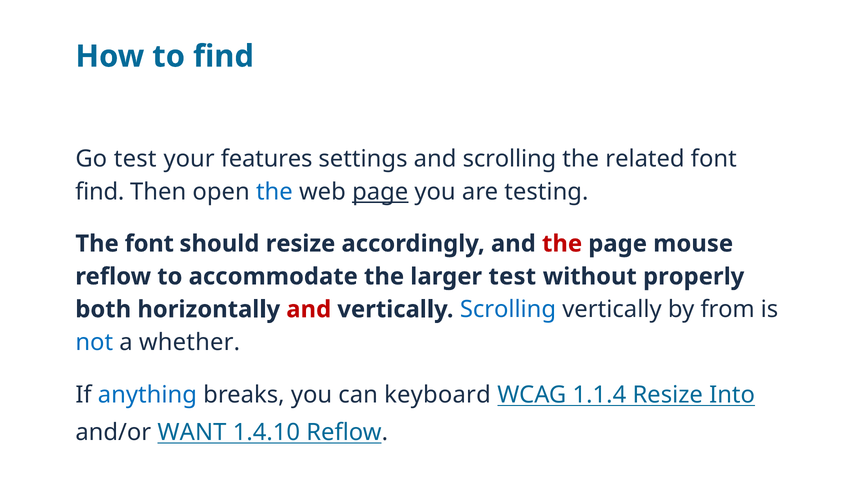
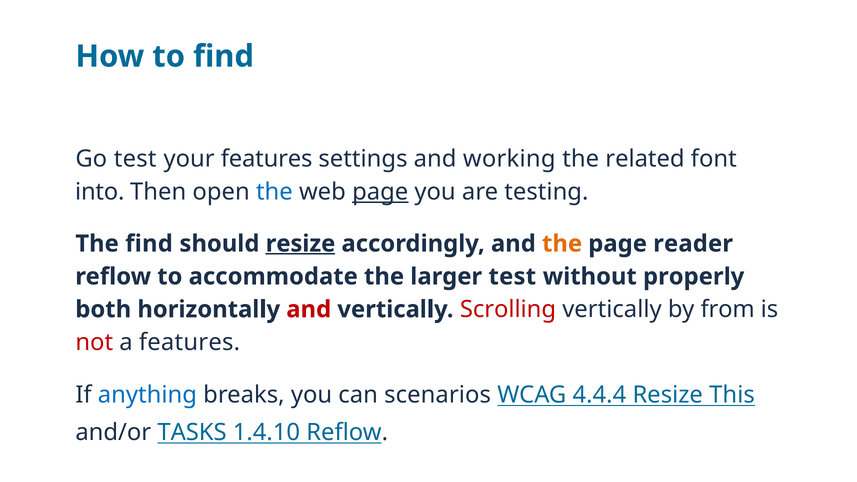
and scrolling: scrolling -> working (509, 159)
find: find -> into (100, 192)
The font: font -> find (149, 244)
resize underline: none -> present (301, 244)
the colour: red -> orange (562, 244)
mouse: mouse -> reader (693, 244)
Scrolling colour: blue -> red (508, 309)
not colour: blue -> red (94, 342)
a whether: whether -> features (189, 342)
keyboard: keyboard -> scenarios (438, 395)
1.1.4: 1.1.4 -> 4.4.4 (599, 395)
Into: Into -> This (732, 395)
WANT: WANT -> TASKS (192, 432)
